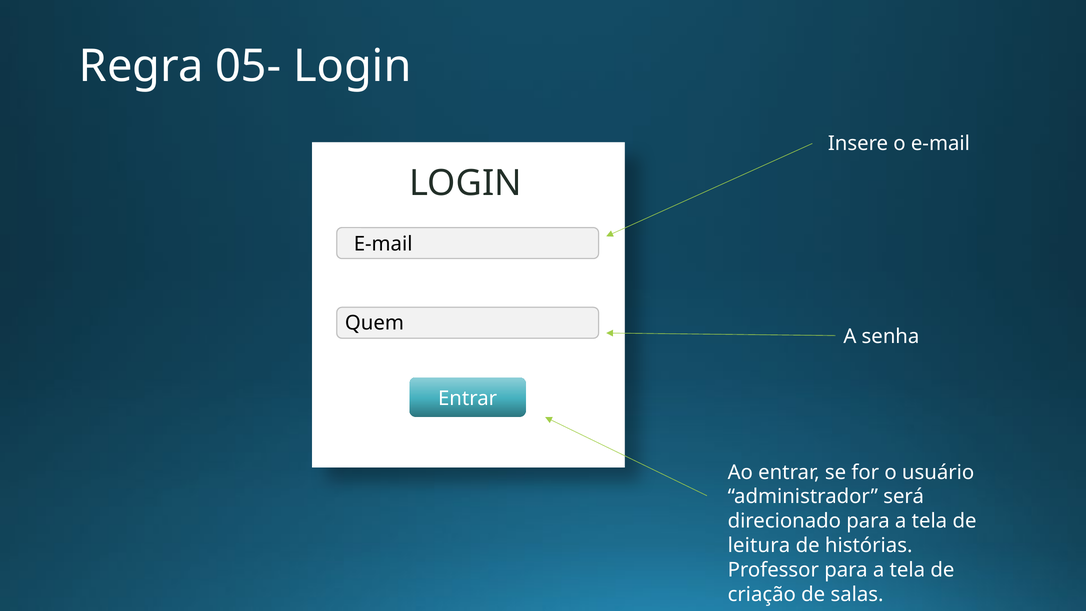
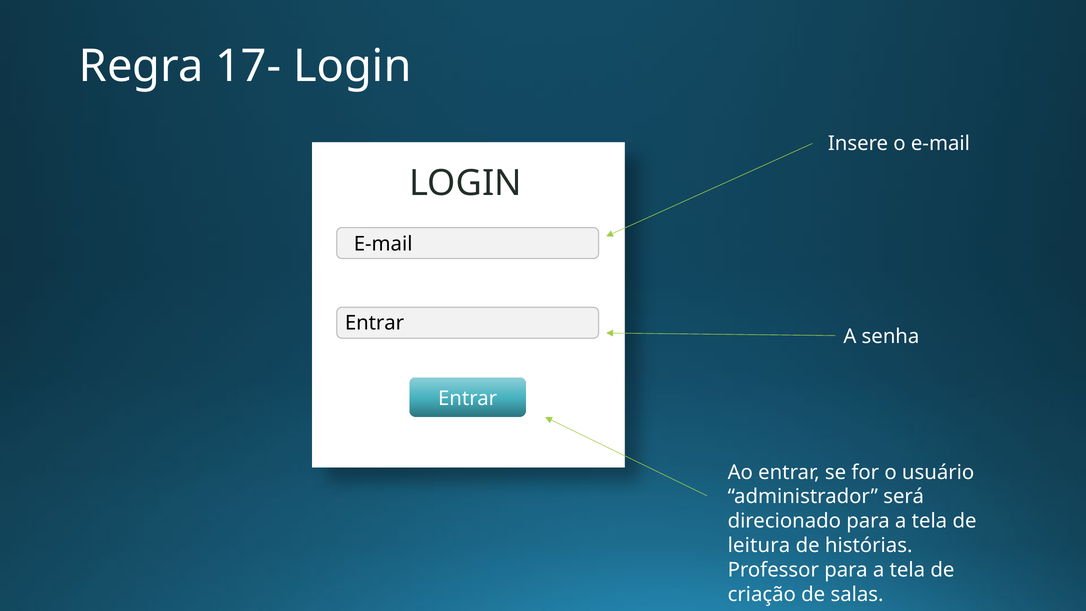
05-: 05- -> 17- (248, 66)
Quem: Quem -> Entrar (374, 323)
